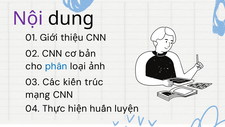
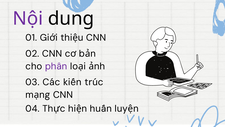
phân colour: blue -> purple (56, 66)
